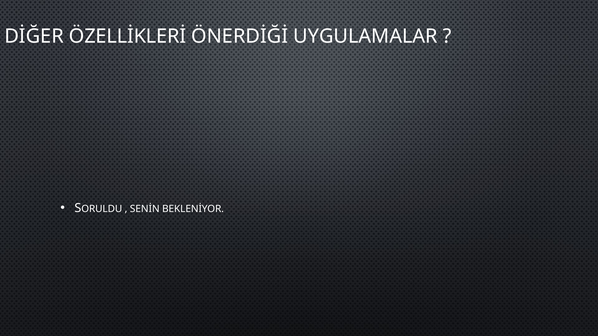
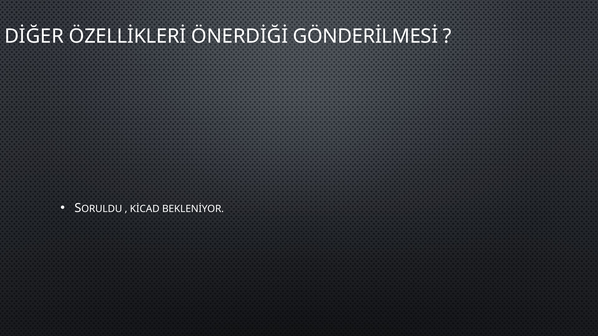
UYGULAMALAR: UYGULAMALAR -> GÖNDERİLMESİ (366, 36)
SENİN: SENİN -> KİCAD (145, 209)
